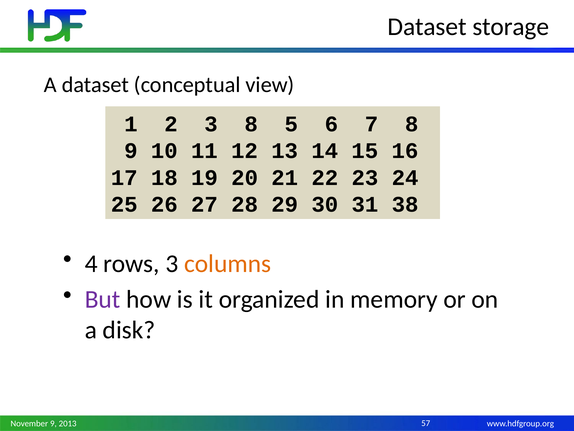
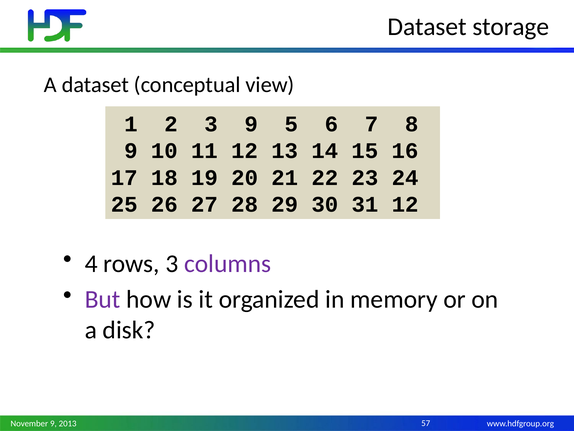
3 8: 8 -> 9 (251, 124)
31 38: 38 -> 12 (405, 204)
columns colour: orange -> purple (228, 263)
